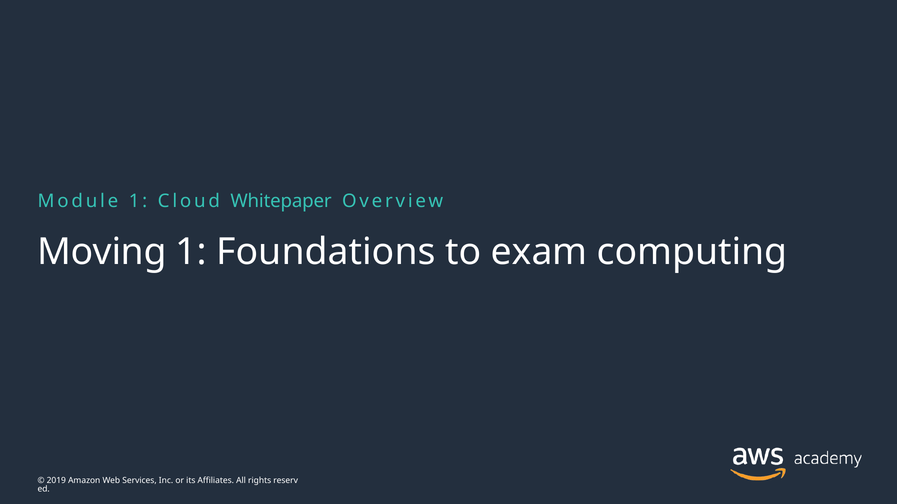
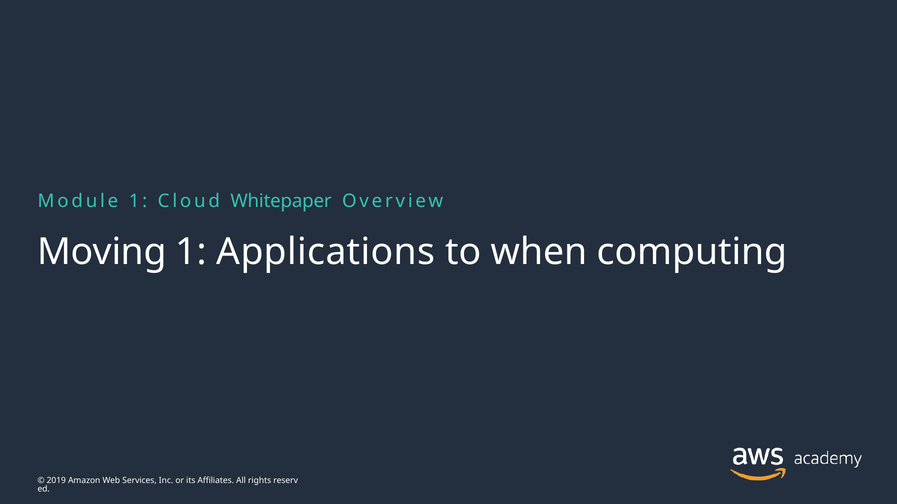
Foundations: Foundations -> Applications (326, 252)
exam: exam -> when (539, 252)
